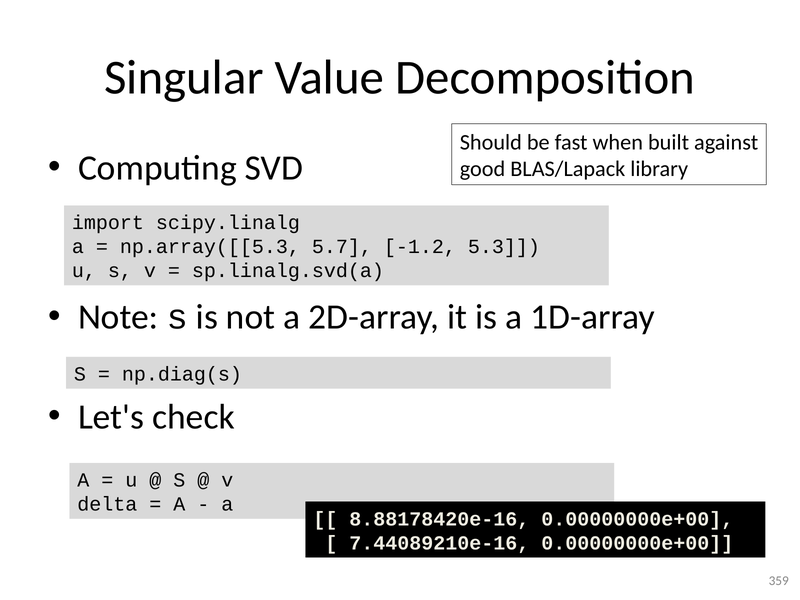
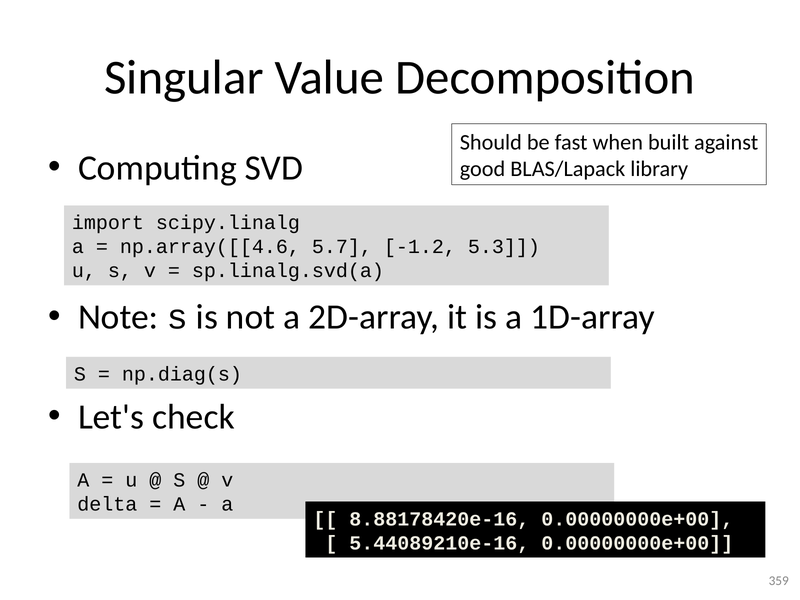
np.array([[5.3: np.array([[5.3 -> np.array([[4.6 (210, 247)
7.44089210e-16: 7.44089210e-16 -> 5.44089210e-16 (439, 543)
